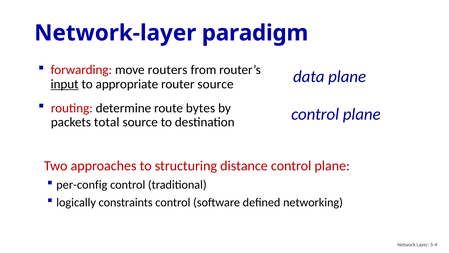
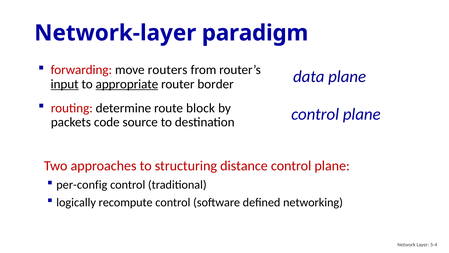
appropriate underline: none -> present (127, 84)
router source: source -> border (216, 84)
bytes: bytes -> block (201, 108)
total: total -> code (107, 122)
constraints: constraints -> recompute (126, 202)
